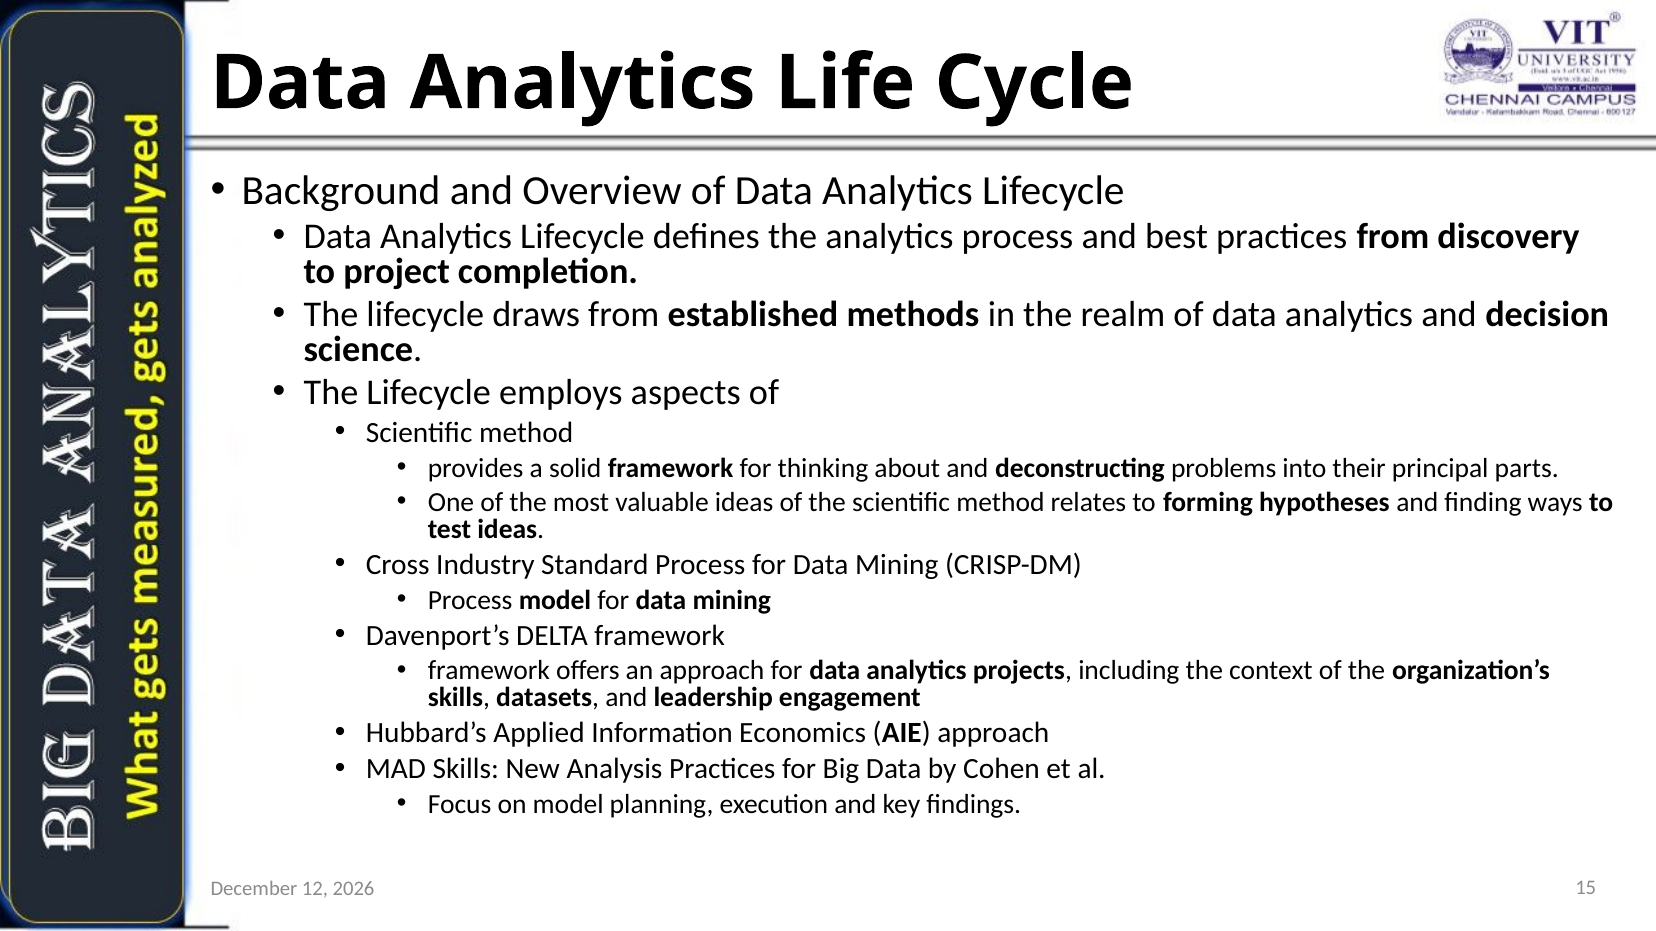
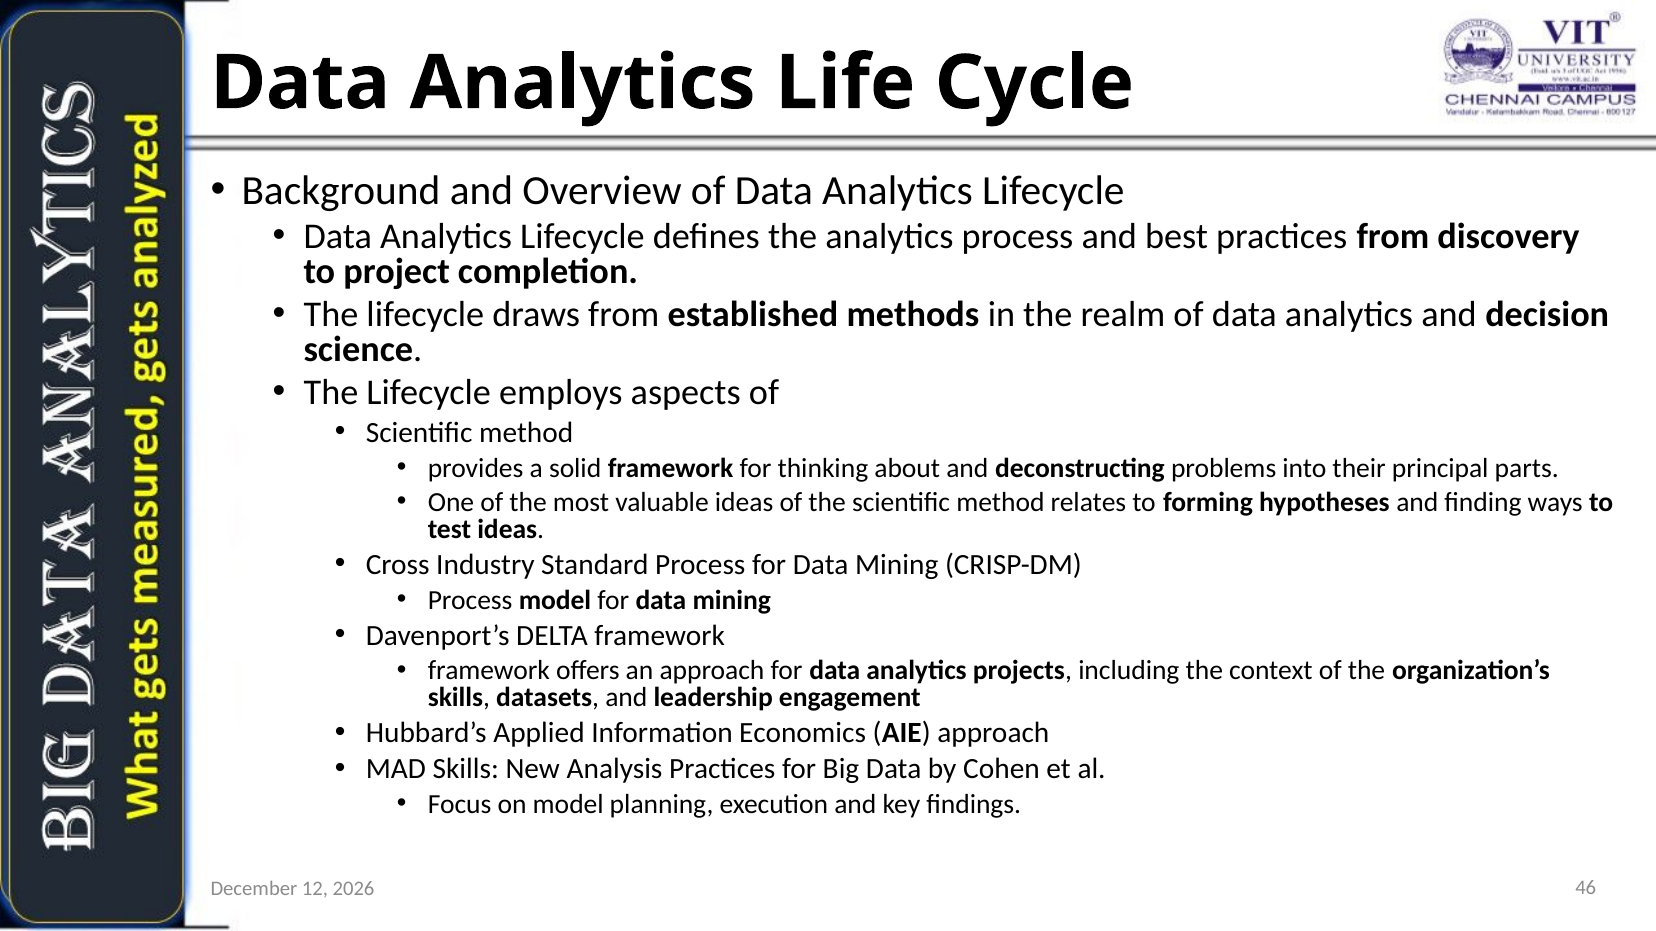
15: 15 -> 46 (1586, 888)
